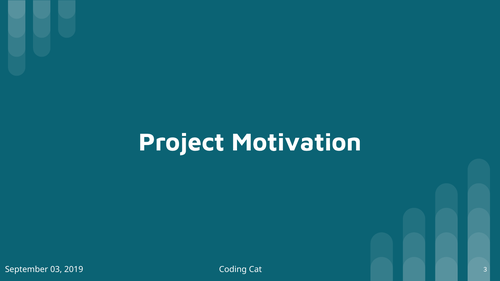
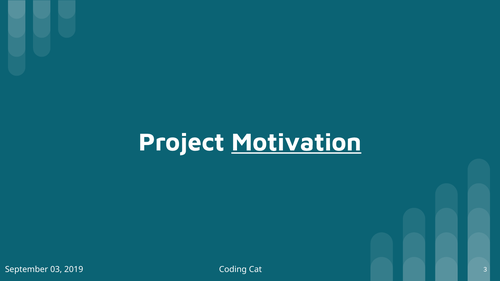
Motivation underline: none -> present (296, 142)
